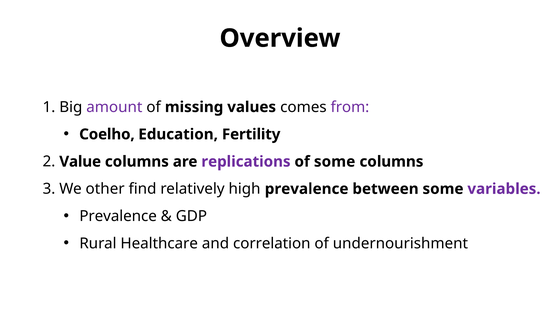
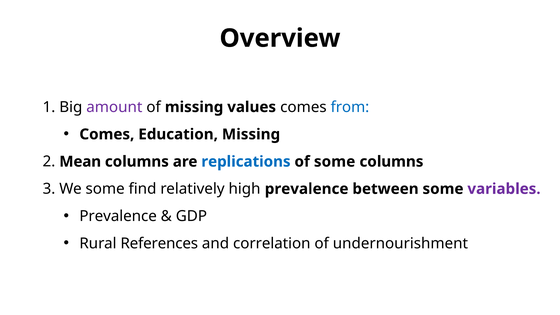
from colour: purple -> blue (350, 107)
Coelho: Coelho -> Comes (107, 134)
Education Fertility: Fertility -> Missing (251, 134)
Value: Value -> Mean (80, 162)
replications colour: purple -> blue (246, 162)
We other: other -> some (105, 189)
Healthcare: Healthcare -> References (159, 243)
